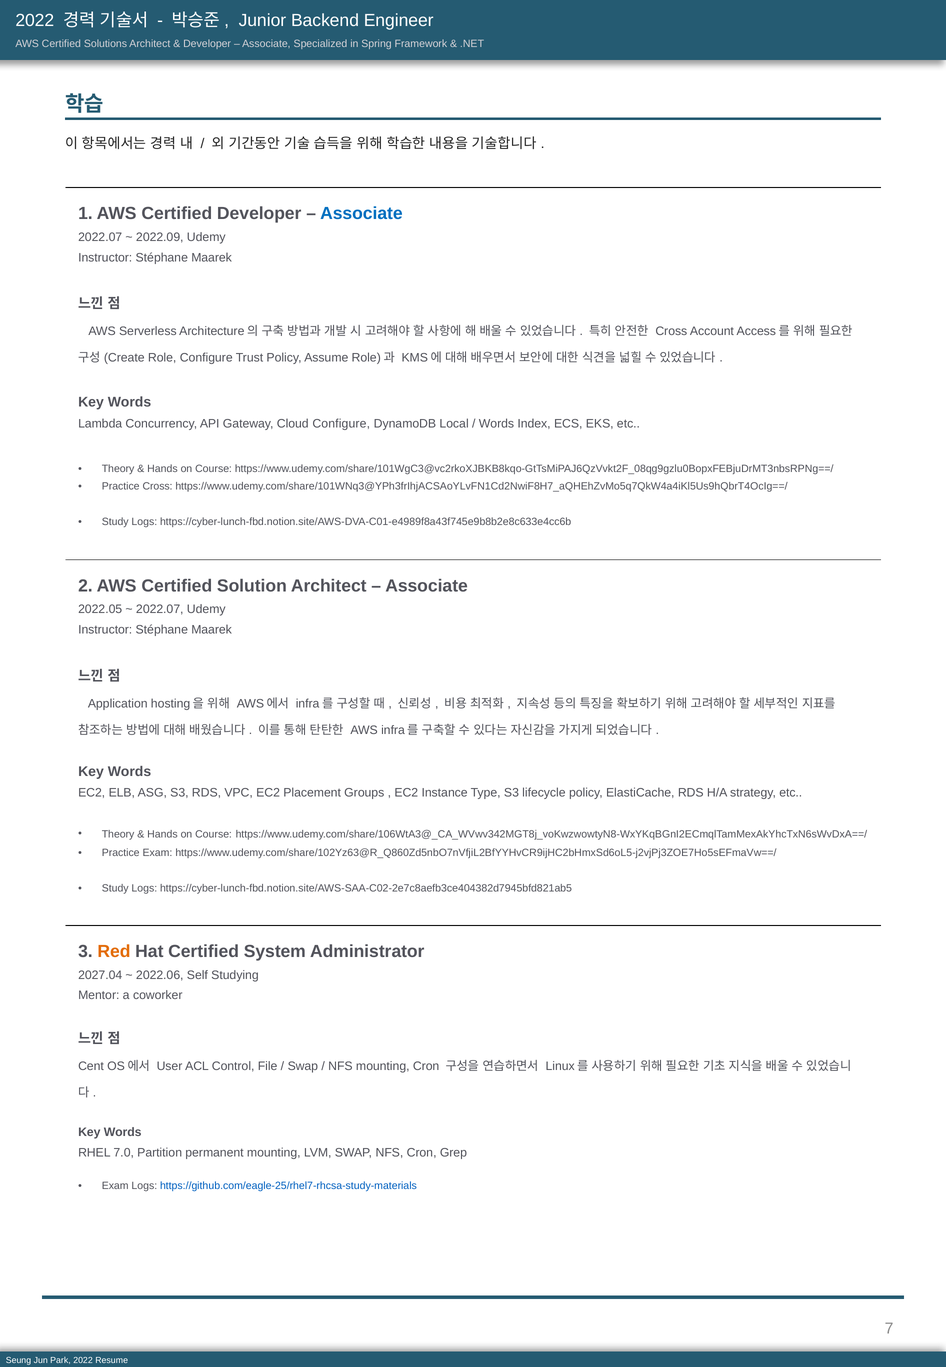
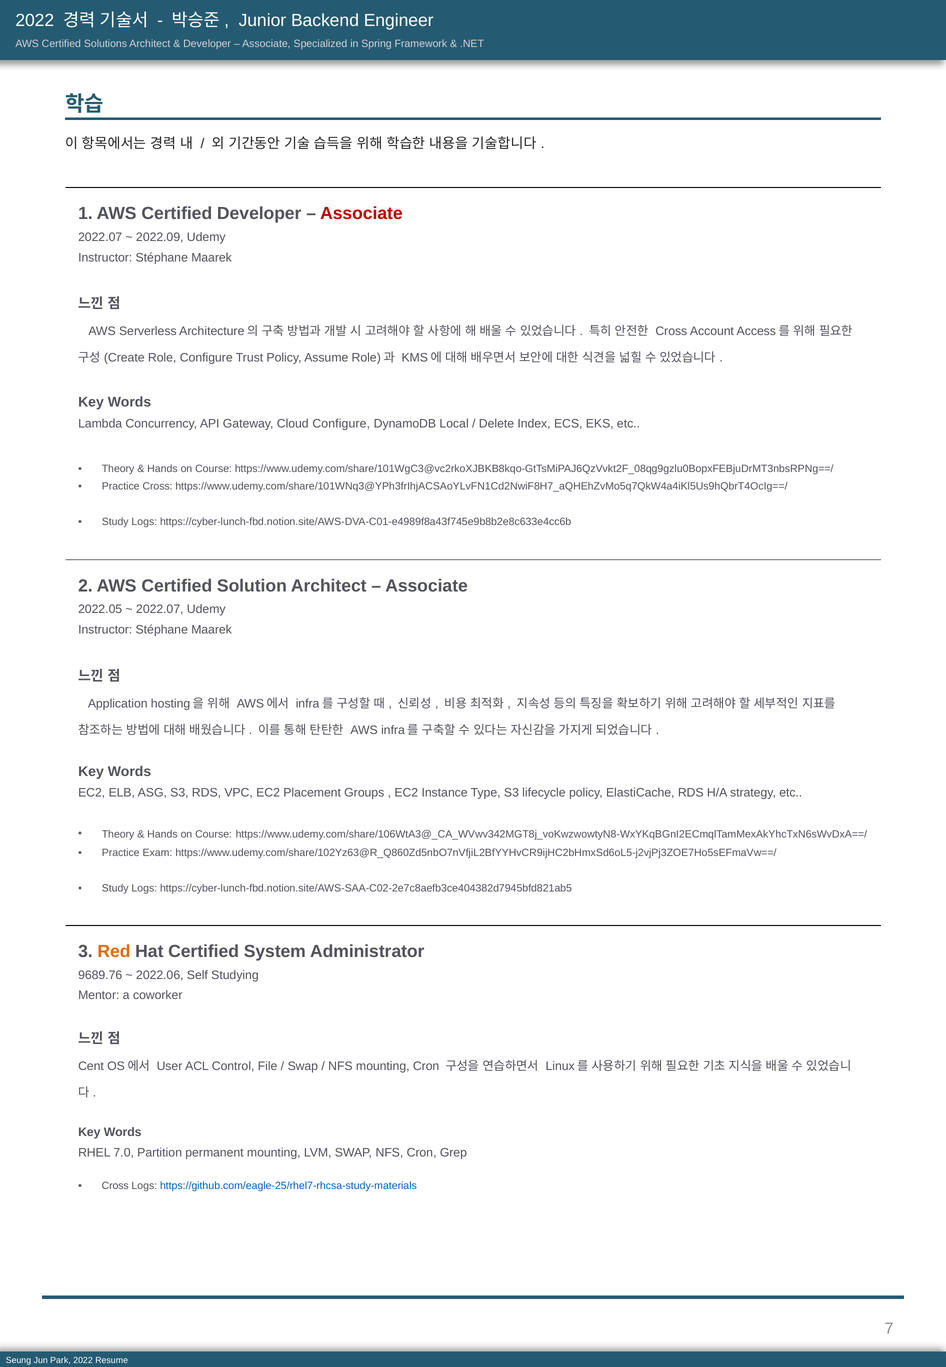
Associate colour: blue -> red (361, 214)
Words: Words -> Delete (496, 423)
2027.04: 2027.04 -> 9689.76 (100, 975)
Exam: Exam -> Cross (115, 1185)
